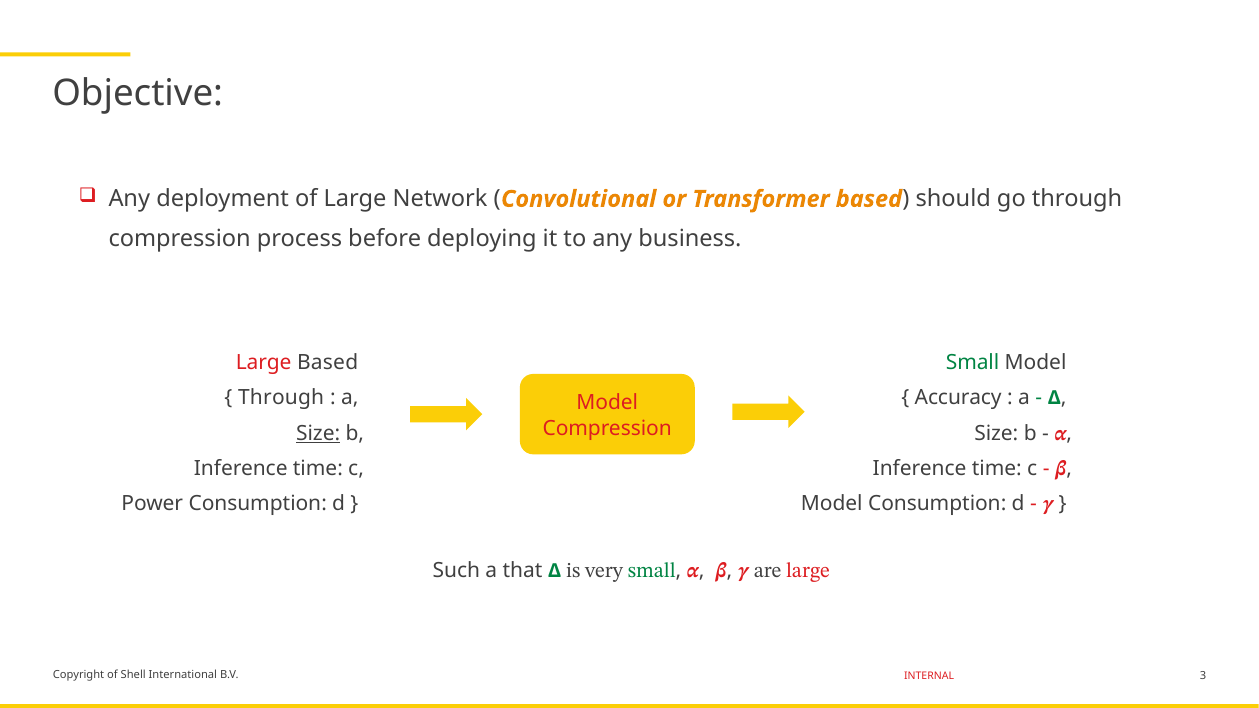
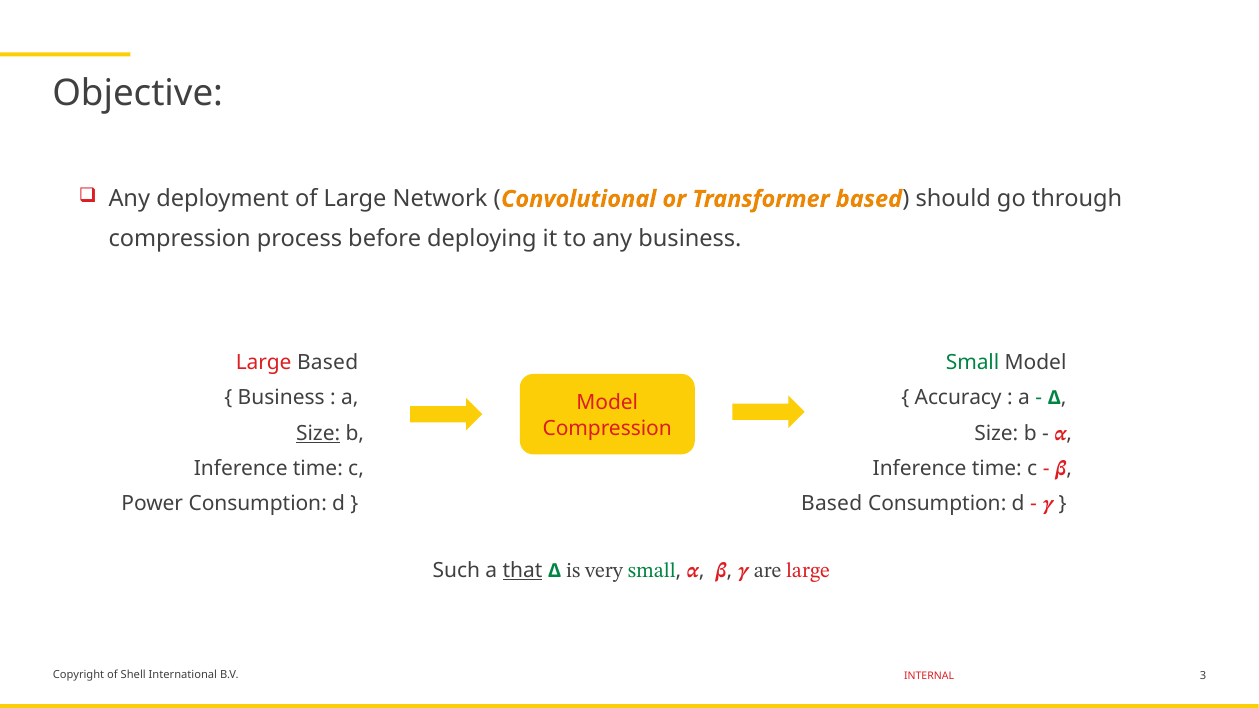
Through: Through -> Business (281, 398)
Model: Model -> Based (832, 504)
that underline: none -> present (522, 571)
